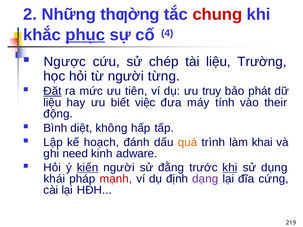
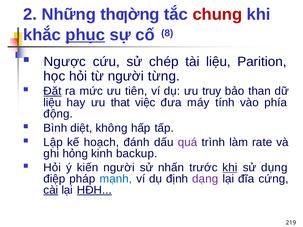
4: 4 -> 8 (167, 33)
Trường: Trường -> Parition (262, 62)
phát: phát -> than (260, 91)
biết: biết -> that (120, 103)
their: their -> phía (276, 103)
quá colour: orange -> purple (187, 142)
khai: khai -> rate (262, 142)
need: need -> hỏng (75, 154)
adware: adware -> backup (137, 154)
kiến underline: present -> none (88, 168)
đằng: đằng -> nhấn (171, 168)
khái: khái -> điệp (54, 179)
mạnh colour: red -> blue (116, 179)
cài underline: none -> present (51, 190)
HĐH underline: none -> present (94, 190)
